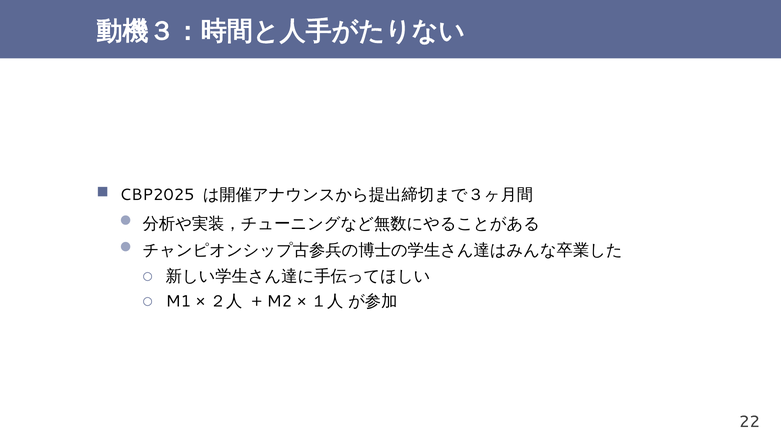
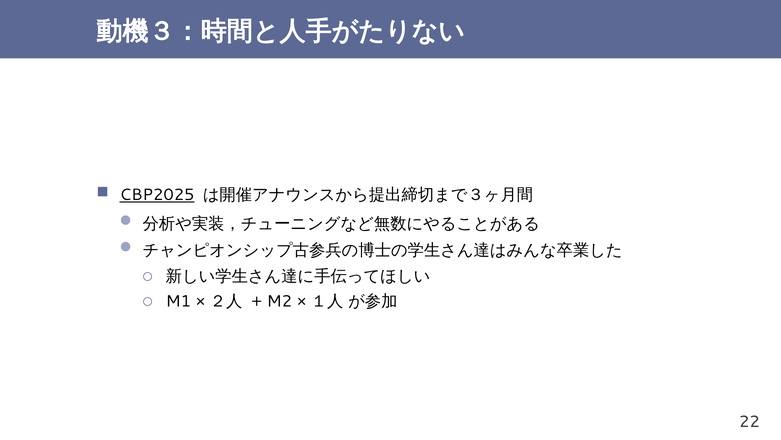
CBP2025 underline: none -> present (157, 195)
